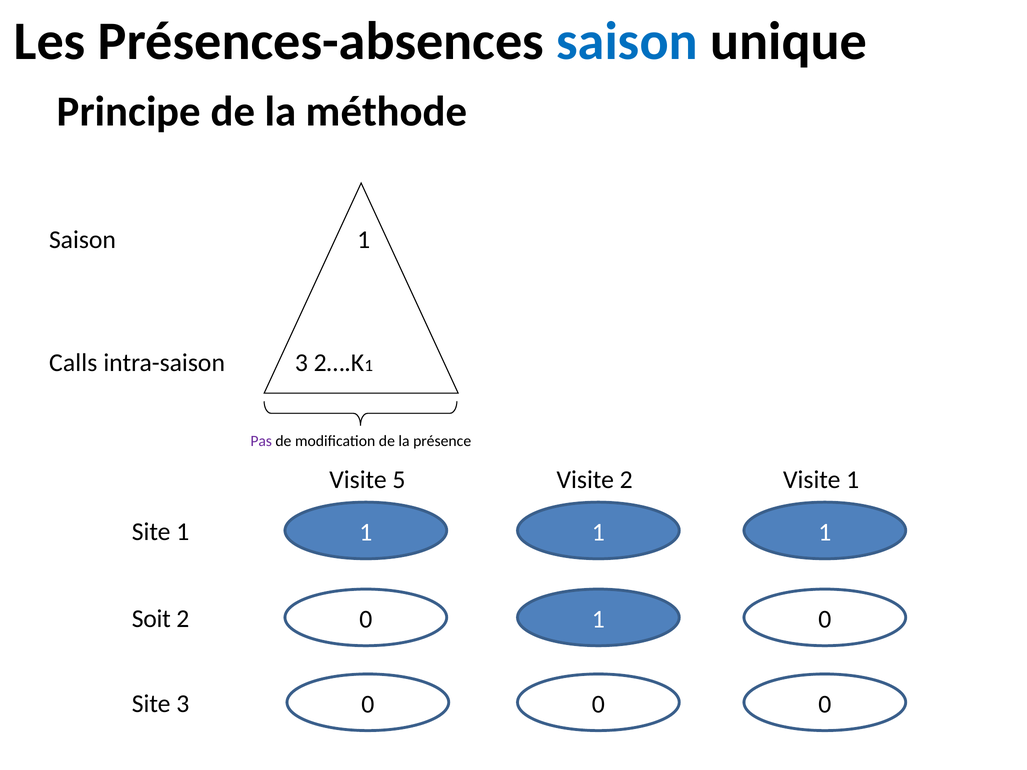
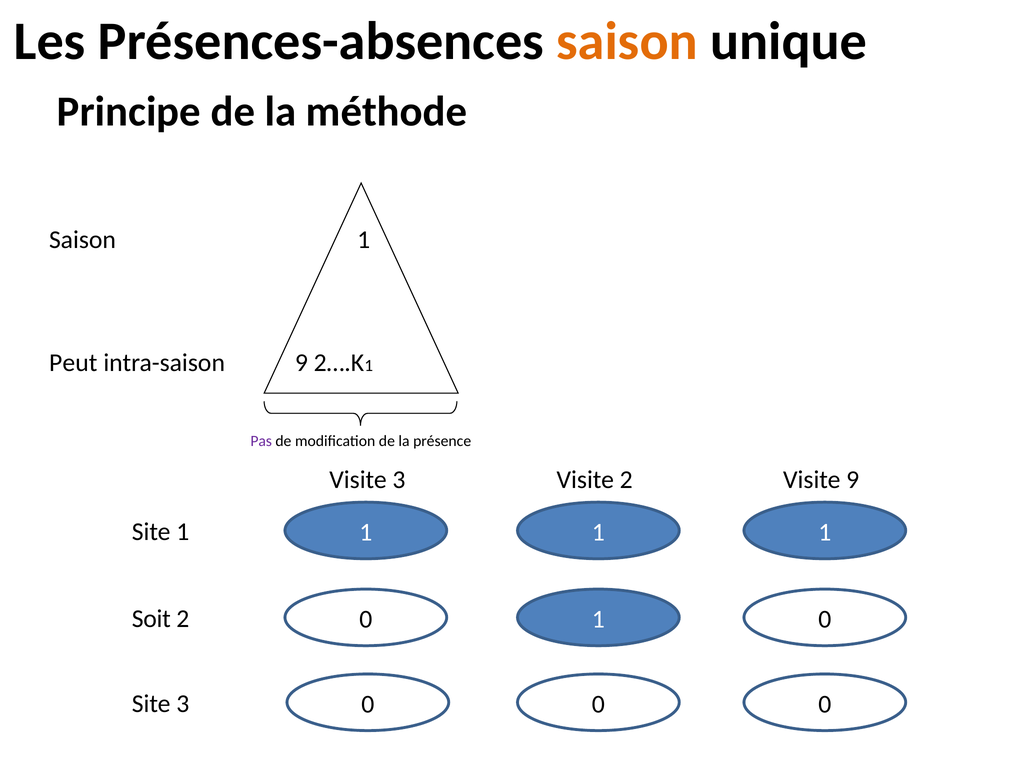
saison colour: blue -> orange (627, 41)
Calls: Calls -> Peut (73, 363)
intra-saison 3: 3 -> 9 (301, 363)
Visite 5: 5 -> 3 (399, 480)
Visite 1: 1 -> 9 (853, 480)
